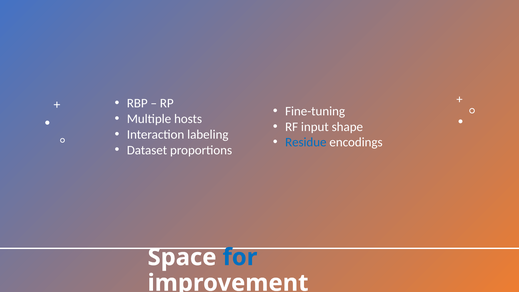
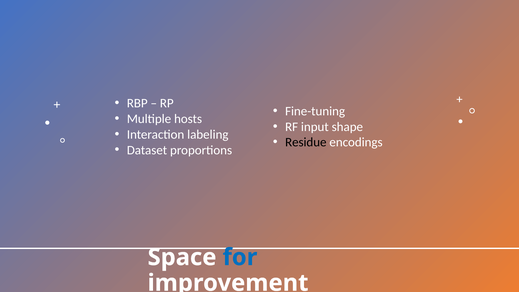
Residue colour: blue -> black (306, 142)
